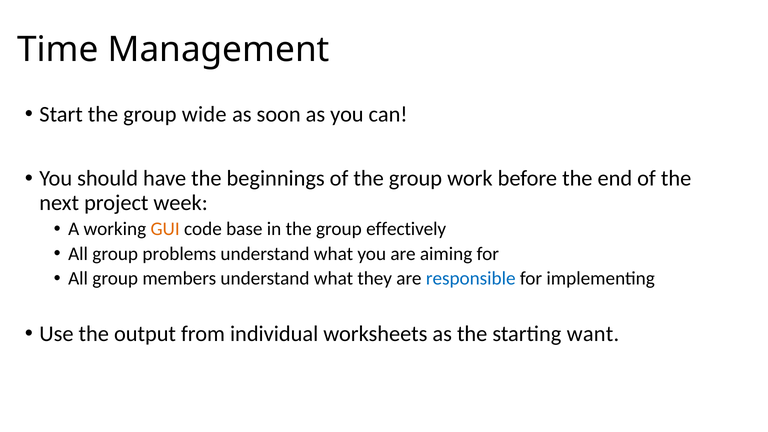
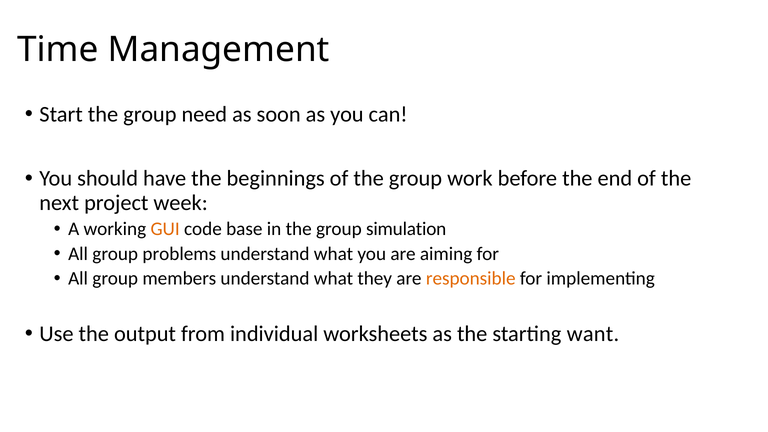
wide: wide -> need (204, 114)
effectively: effectively -> simulation (406, 229)
responsible colour: blue -> orange (471, 279)
